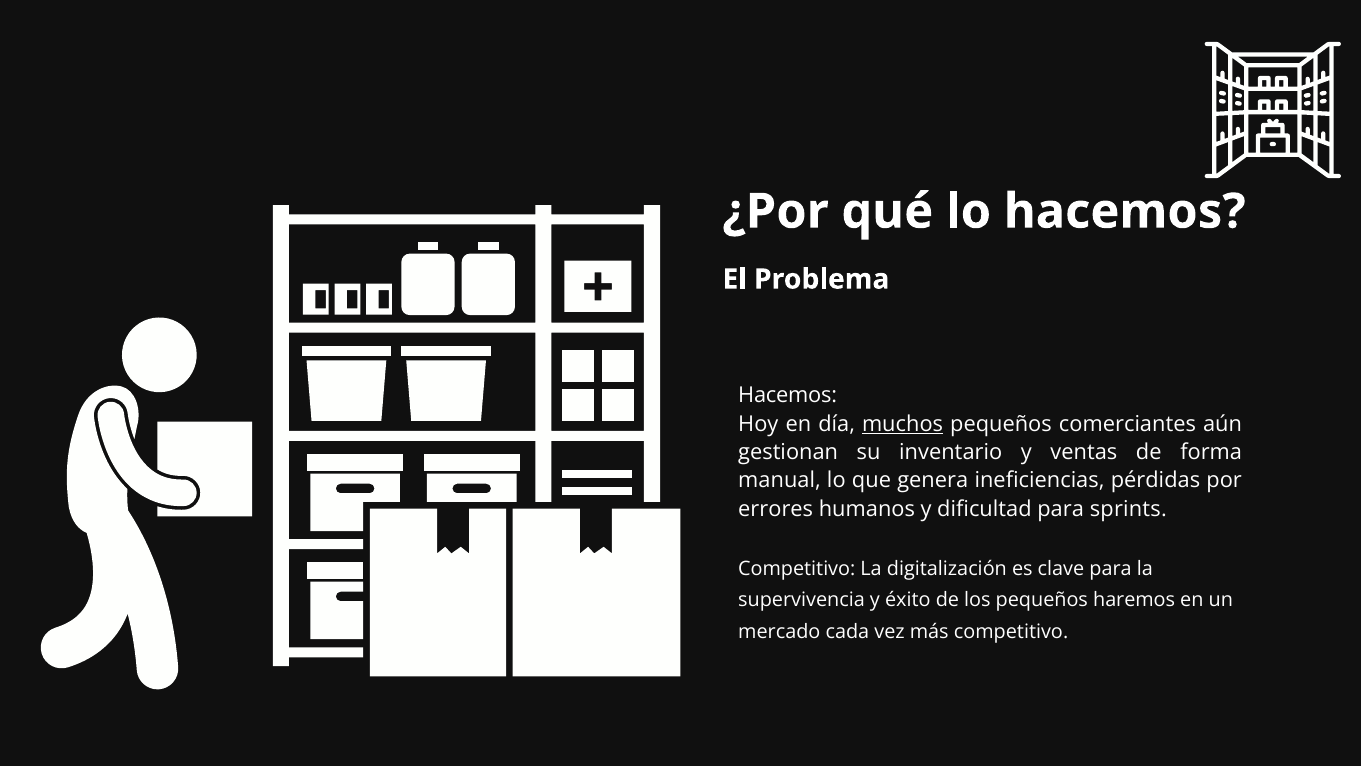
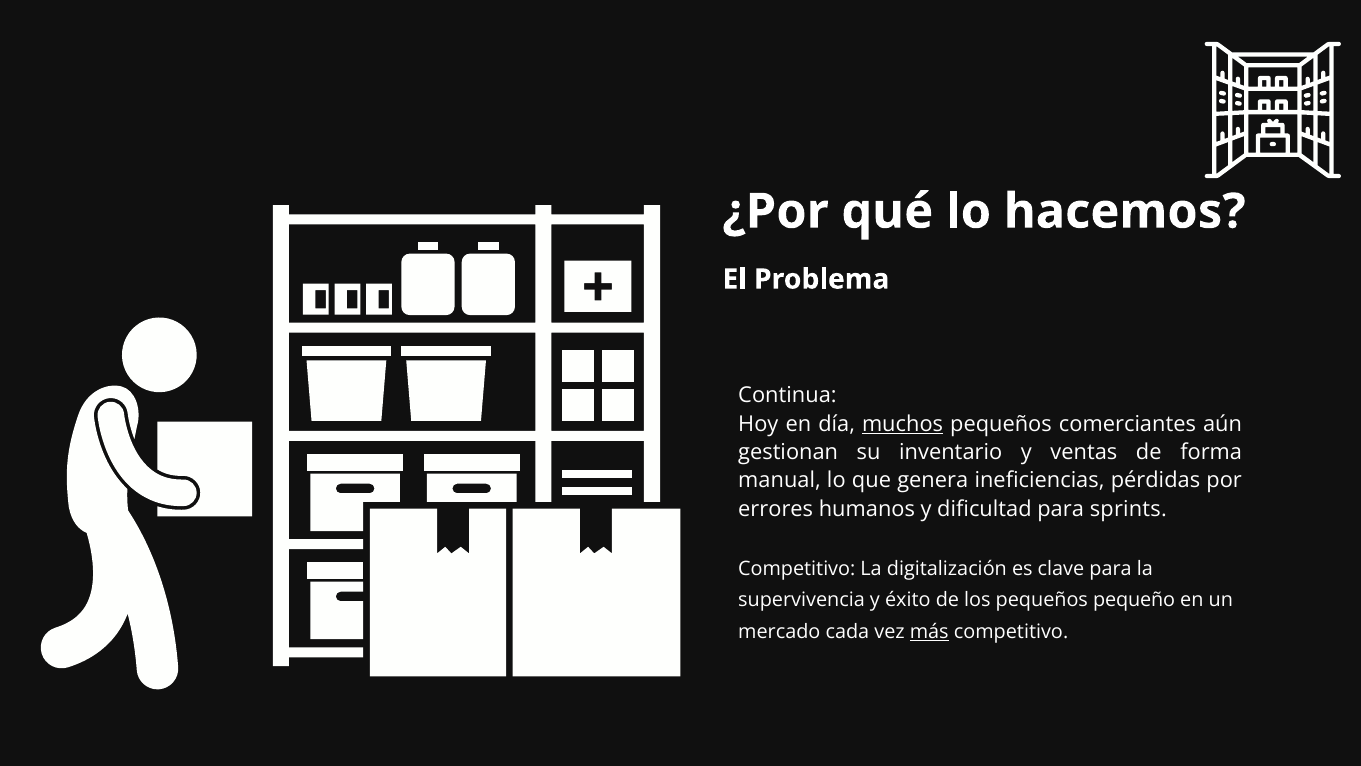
Hacemos: Hacemos -> Continua (787, 395)
haremos: haremos -> pequeño (1134, 600)
más underline: none -> present (929, 632)
